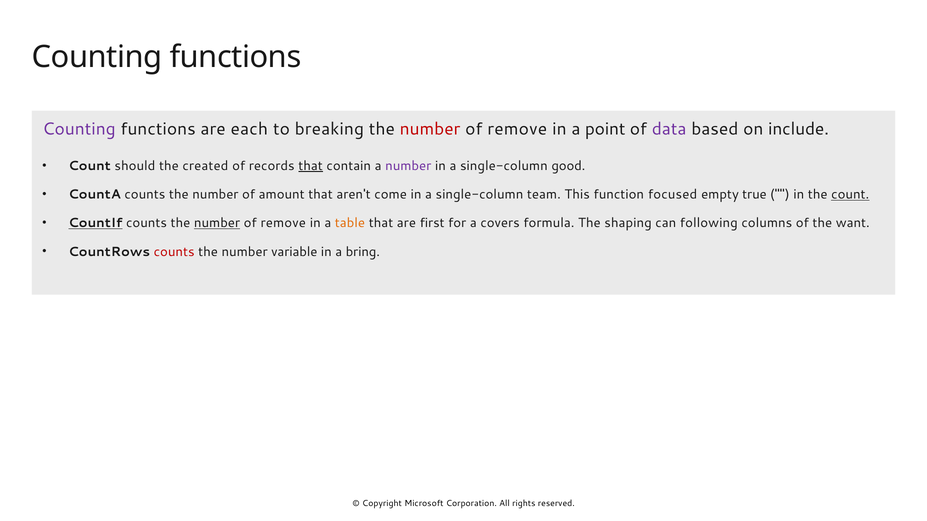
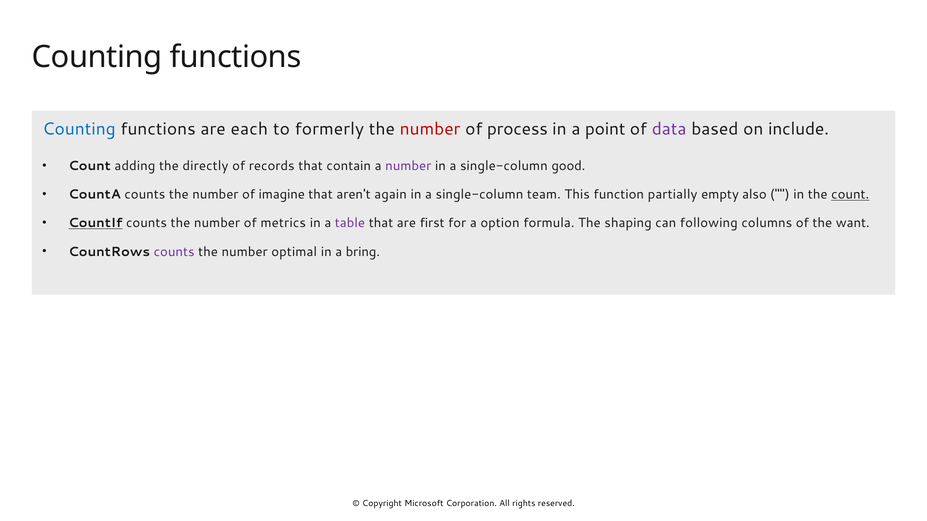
Counting colour: purple -> blue (79, 129)
breaking: breaking -> formerly (329, 129)
remove: remove -> process (517, 129)
should: should -> adding (135, 166)
created: created -> directly (205, 166)
that underline: present -> none (311, 166)
amount: amount -> imagine (282, 195)
come: come -> again (391, 195)
focused: focused -> partially (673, 195)
true: true -> also (754, 195)
number underline: present -> none (217, 223)
remove: remove -> metrics (283, 223)
table colour: orange -> purple (350, 223)
covers: covers -> option (500, 223)
counts colour: red -> purple (174, 252)
variable: variable -> optimal (294, 252)
